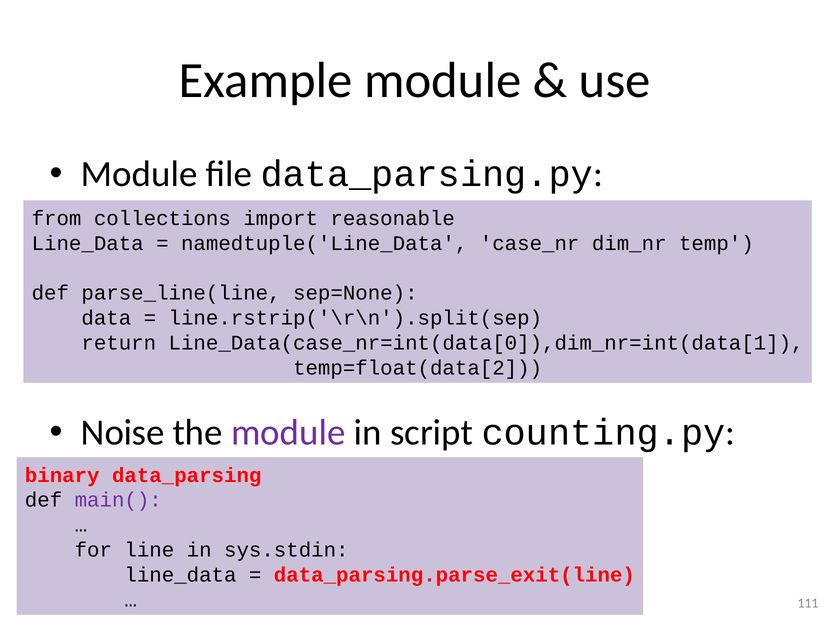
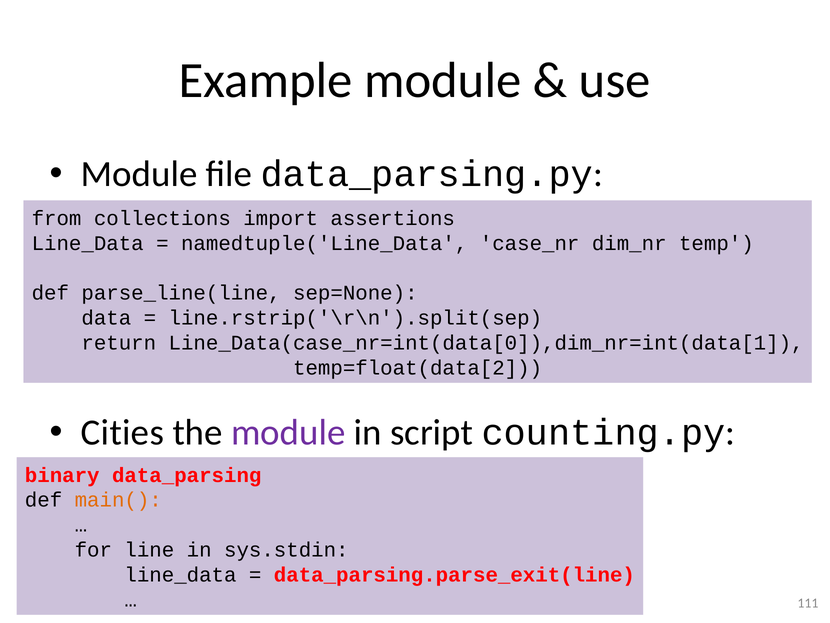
reasonable: reasonable -> assertions (393, 218)
Noise: Noise -> Cities (122, 432)
main( colour: purple -> orange (118, 500)
